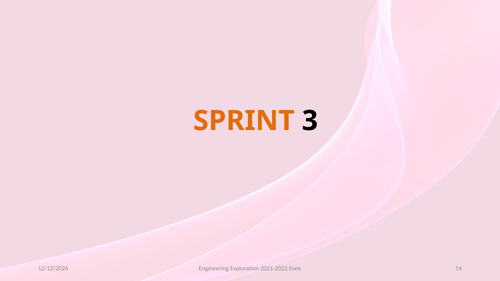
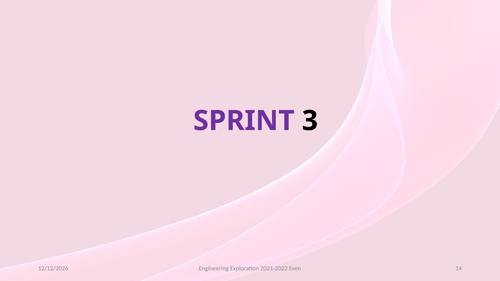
SPRINT colour: orange -> purple (244, 121)
